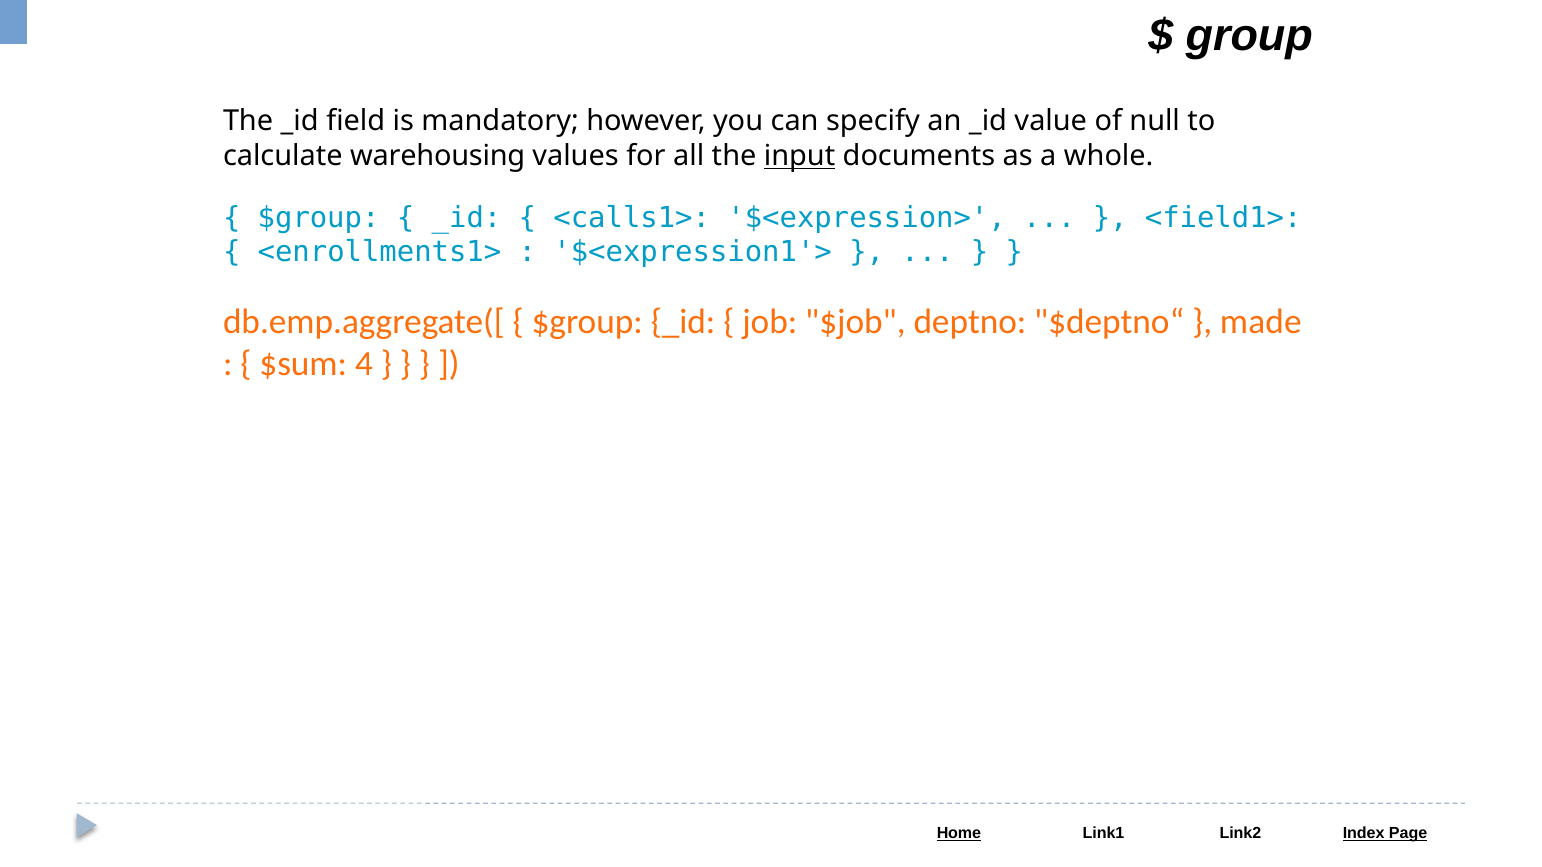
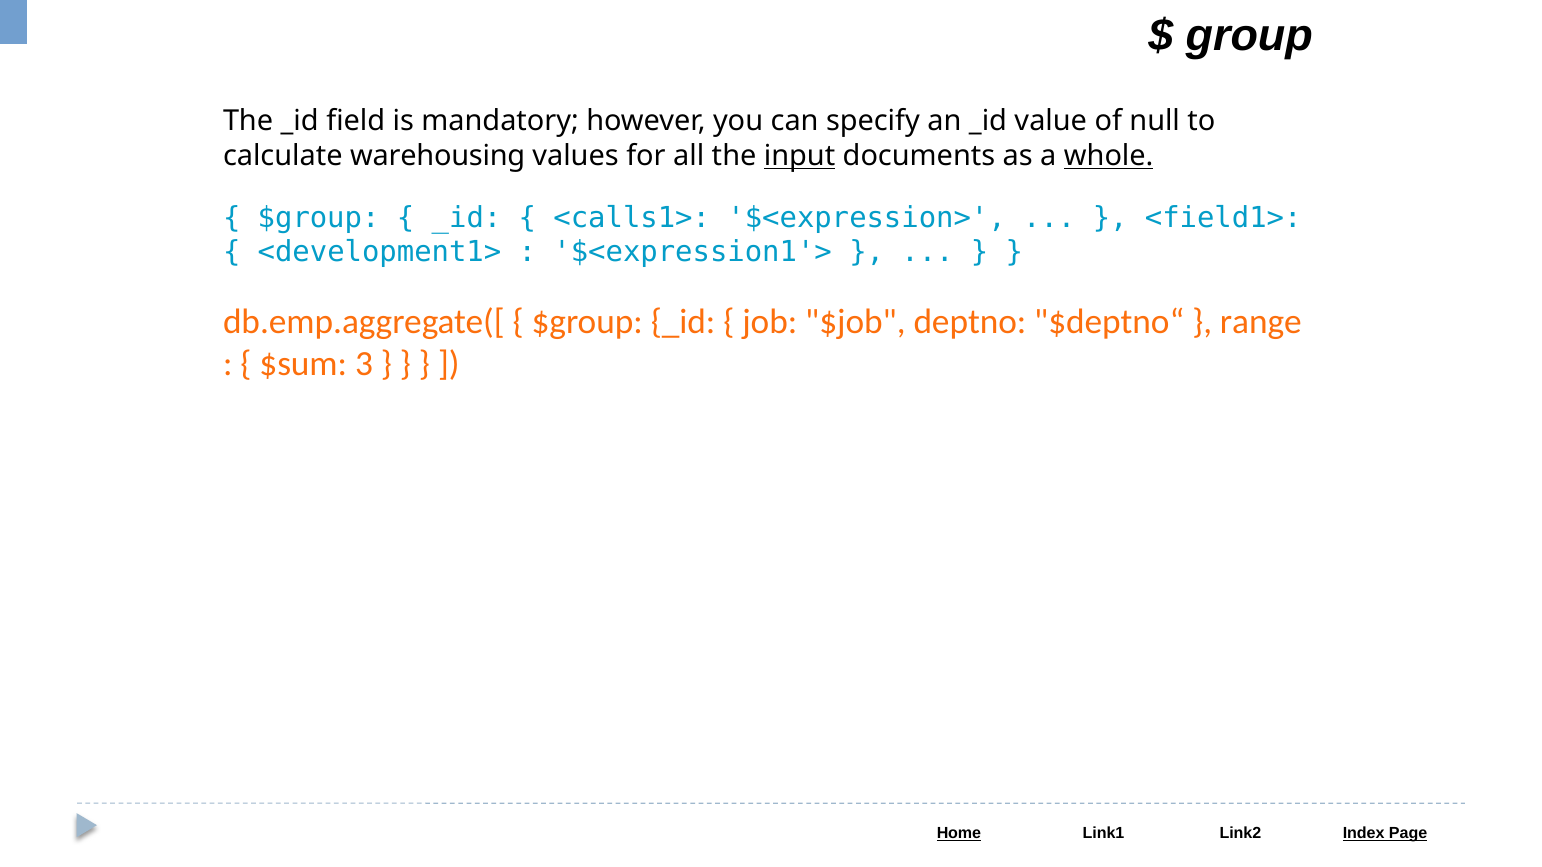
whole underline: none -> present (1109, 156)
<enrollments1>: <enrollments1> -> <development1> (379, 252)
made: made -> range (1261, 322)
4: 4 -> 3 (364, 364)
